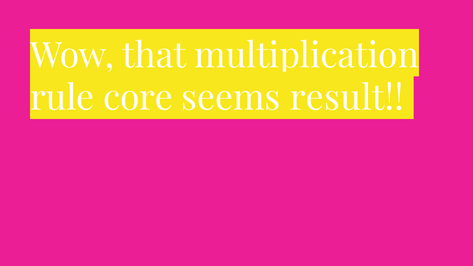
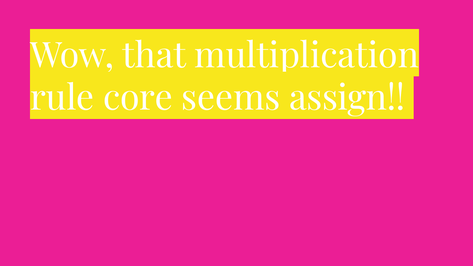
result: result -> assign (347, 98)
